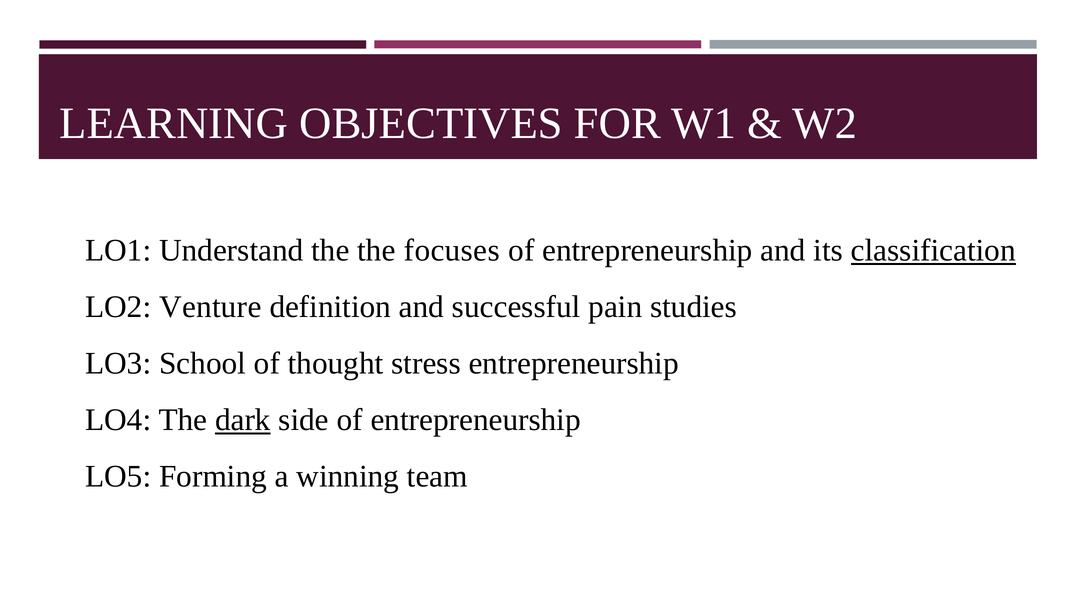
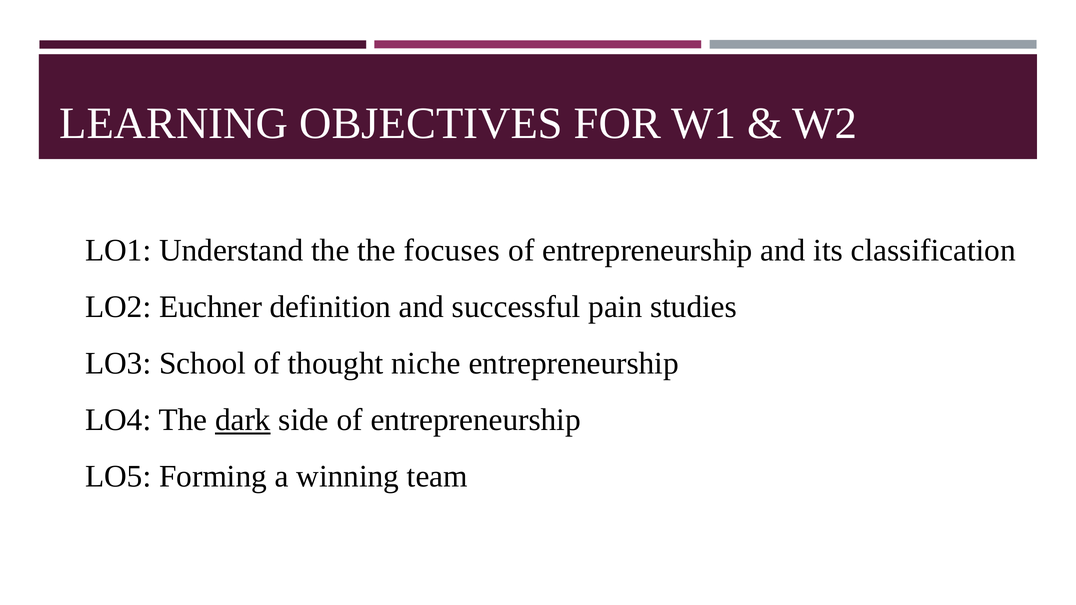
classification underline: present -> none (933, 251)
Venture: Venture -> Euchner (211, 307)
stress: stress -> niche (426, 364)
